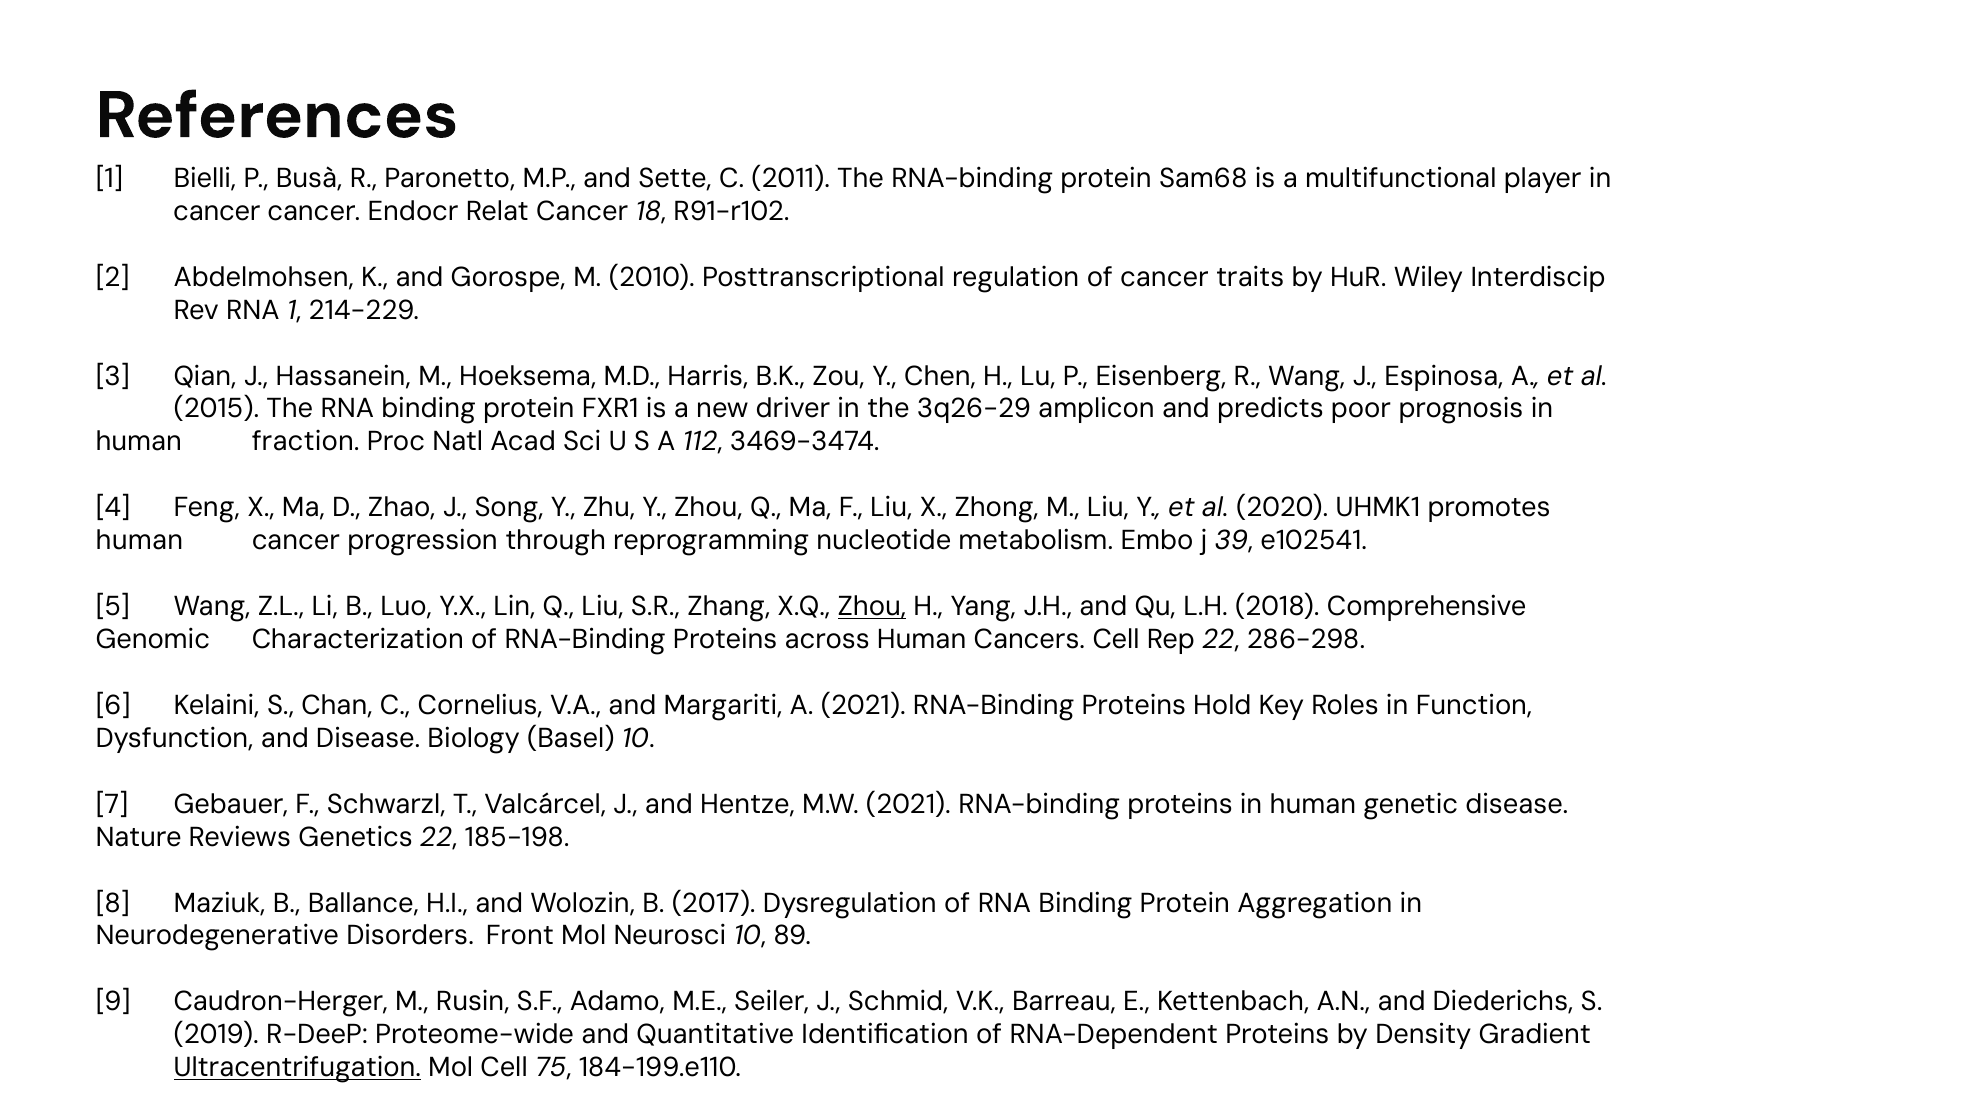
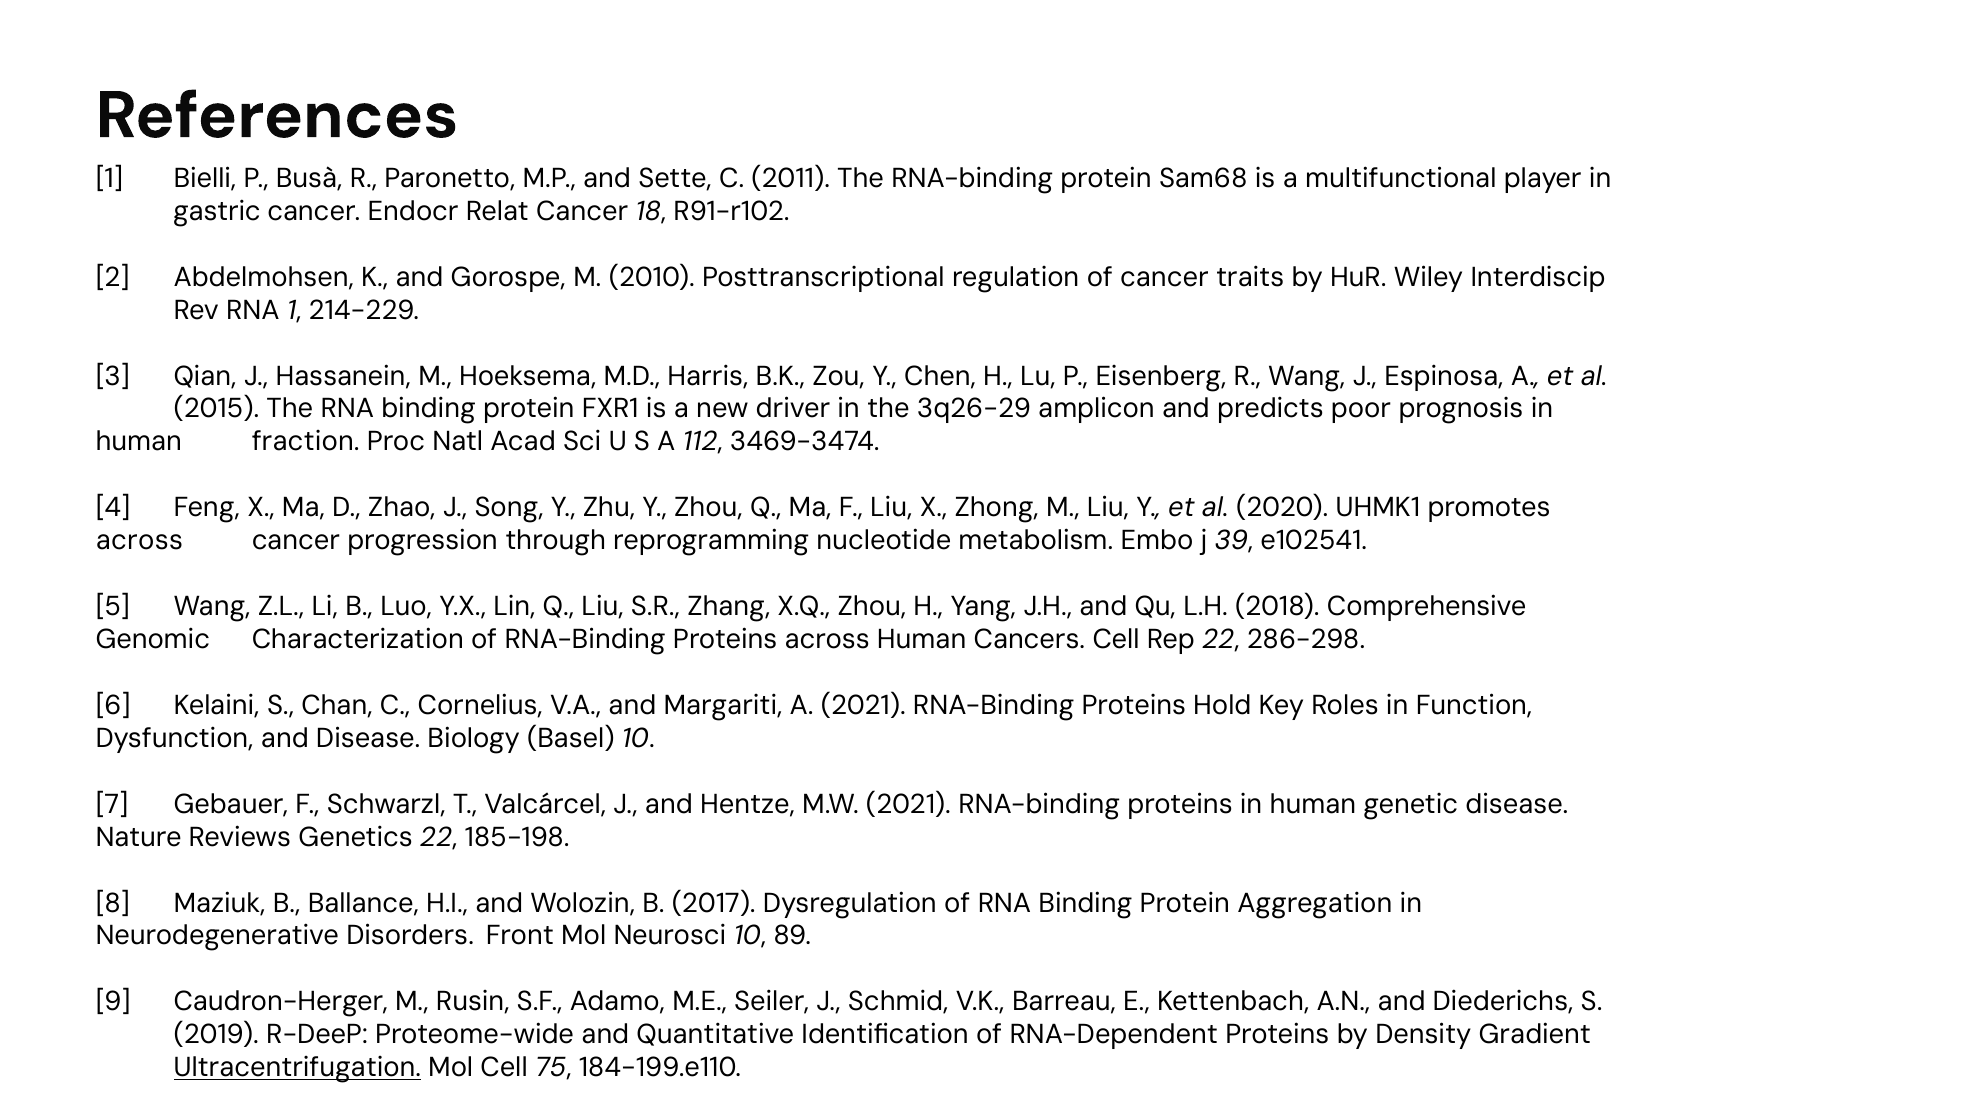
cancer: cancer -> gastric (217, 211)
human: human -> across (139, 541)
Zhou underline: present -> none (872, 606)
